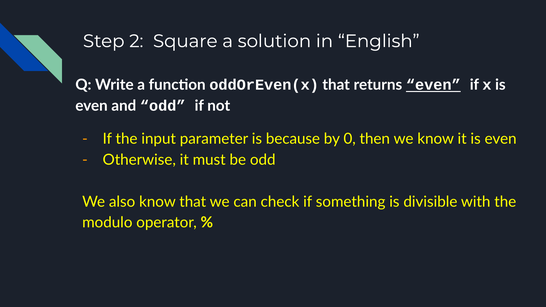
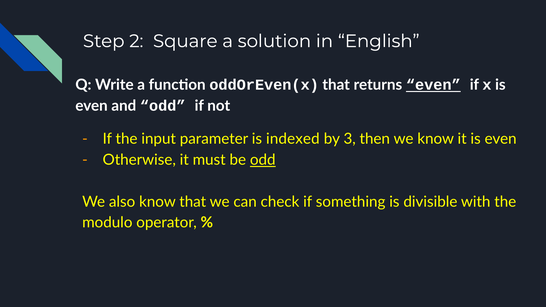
because: because -> indexed (293, 139)
0: 0 -> 3 (350, 139)
odd underline: none -> present (263, 160)
